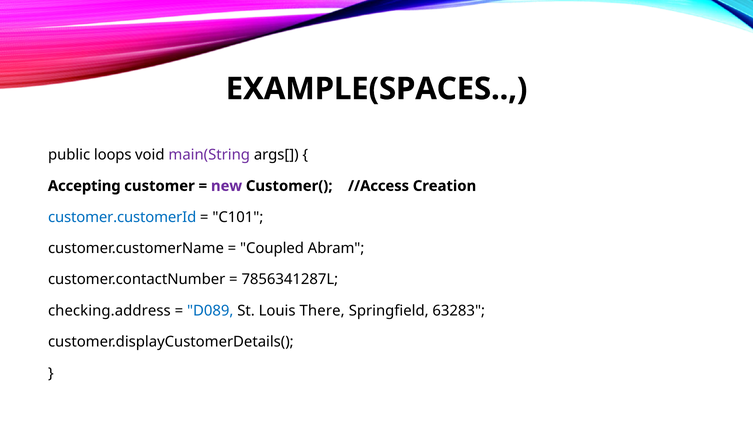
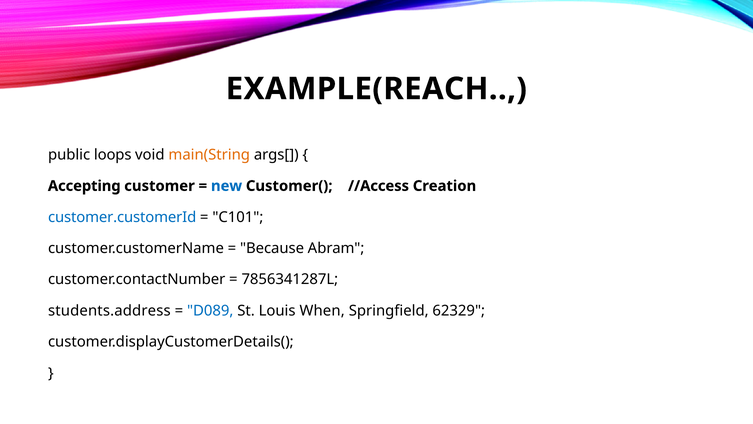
EXAMPLE(SPACES: EXAMPLE(SPACES -> EXAMPLE(REACH (376, 89)
main(String colour: purple -> orange (209, 155)
new colour: purple -> blue (227, 186)
Coupled: Coupled -> Because (272, 248)
checking.address: checking.address -> students.address (109, 310)
There: There -> When (322, 310)
63283: 63283 -> 62329 (459, 310)
